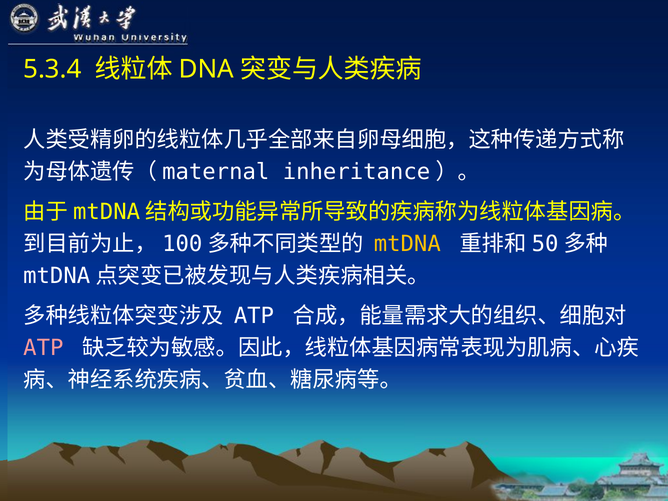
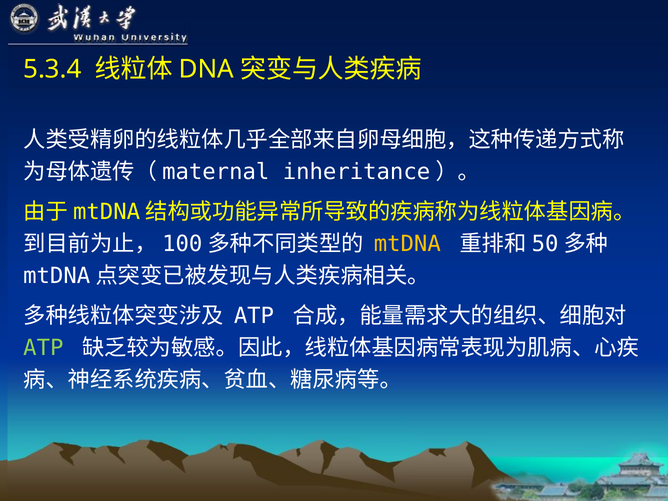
ATP colour: pink -> light green (43, 348)
